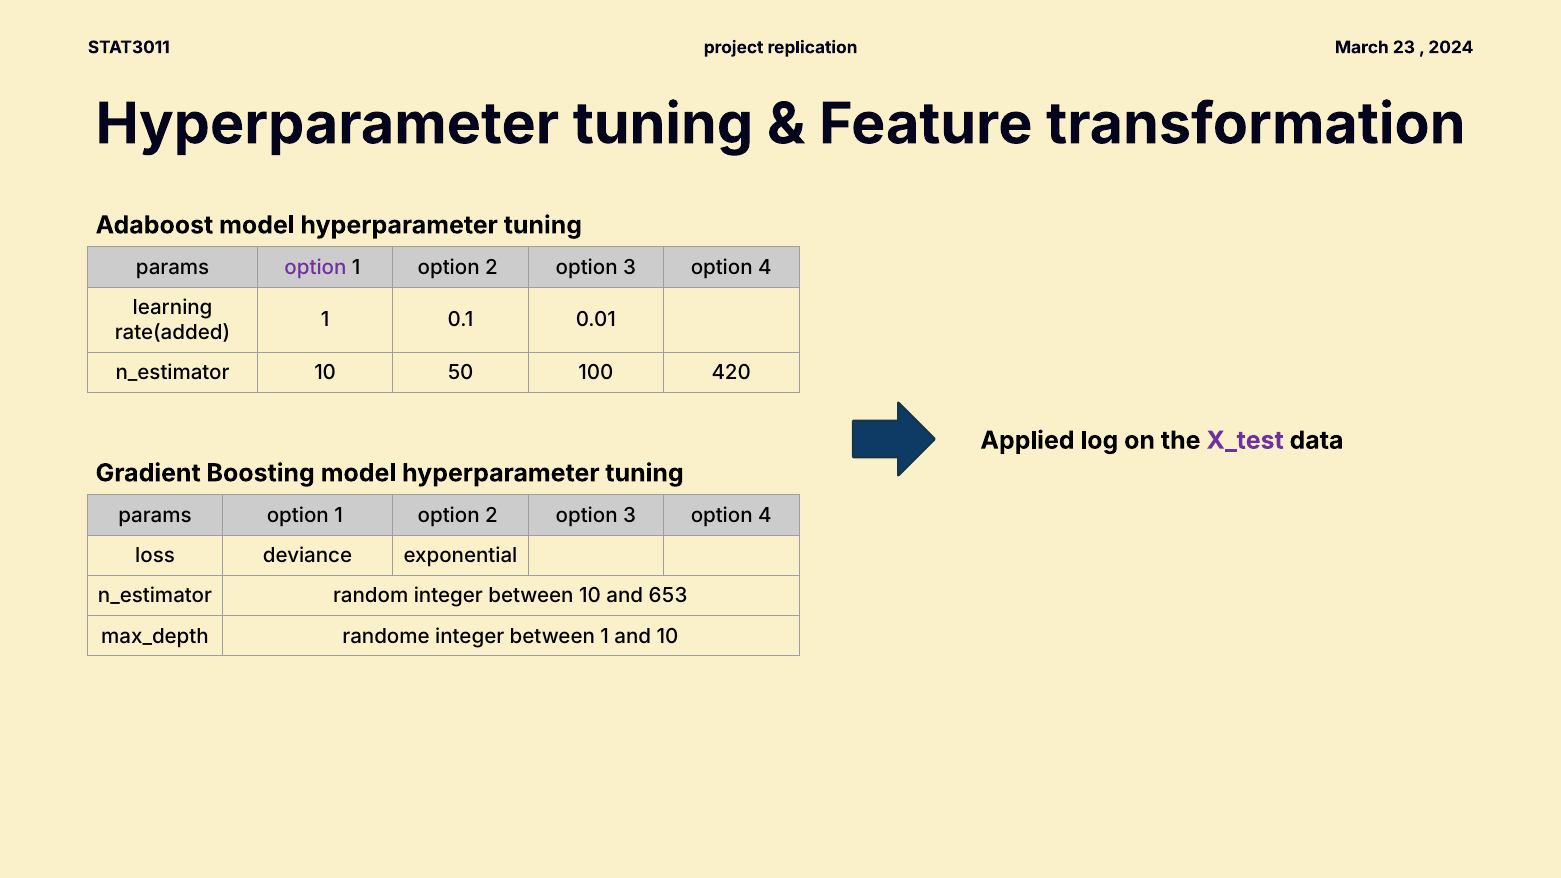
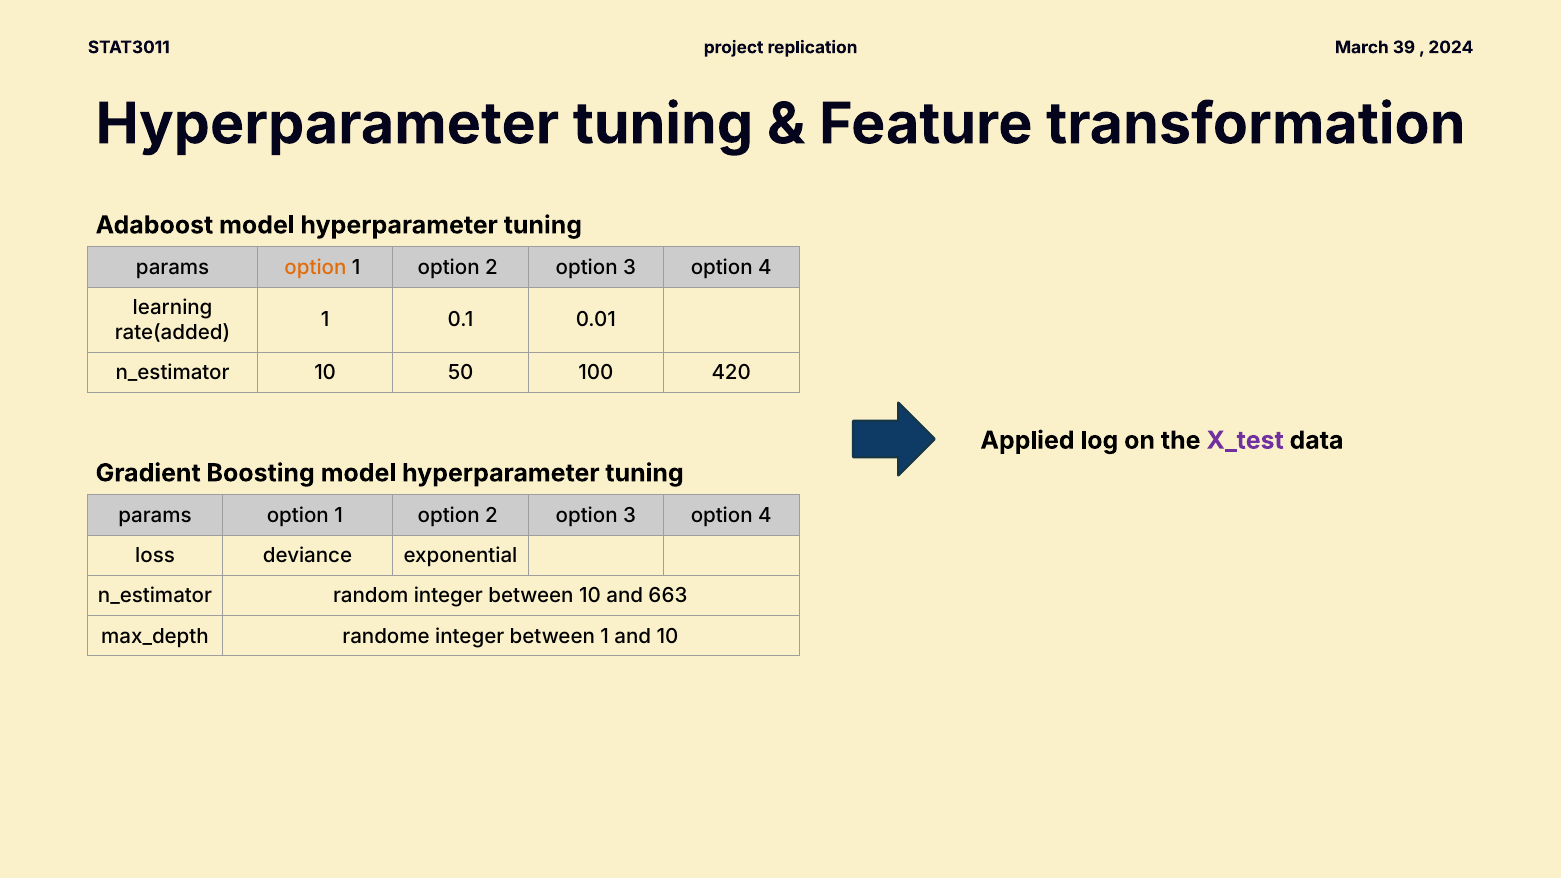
23: 23 -> 39 (1404, 47)
option colour: purple -> orange (315, 268)
653: 653 -> 663 (668, 596)
